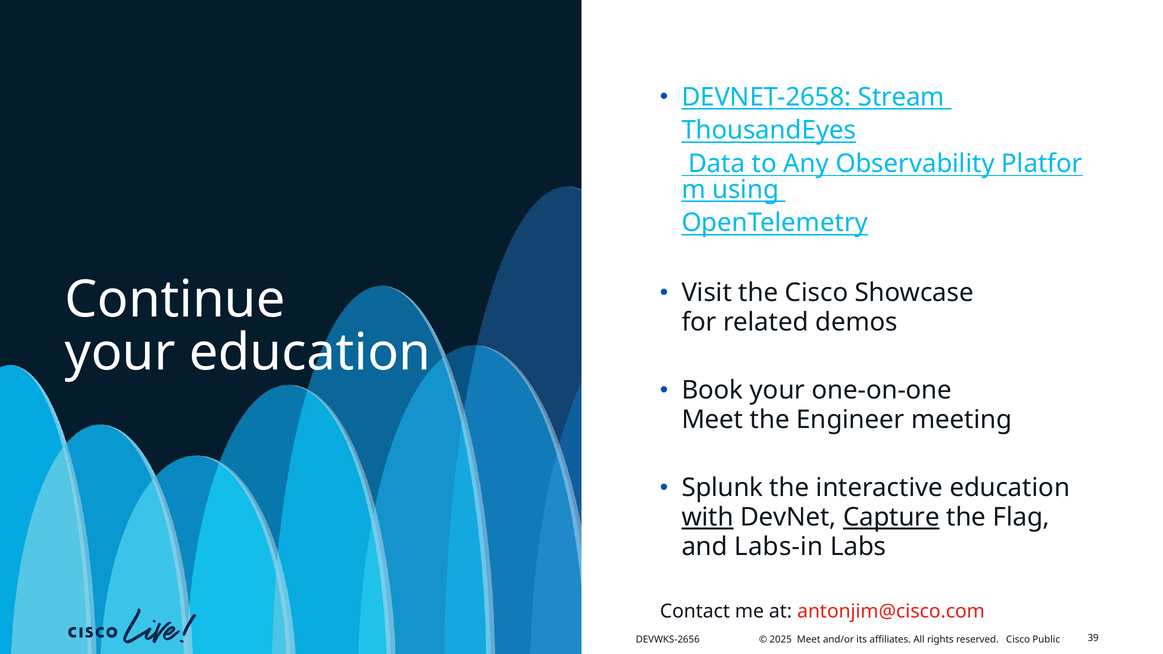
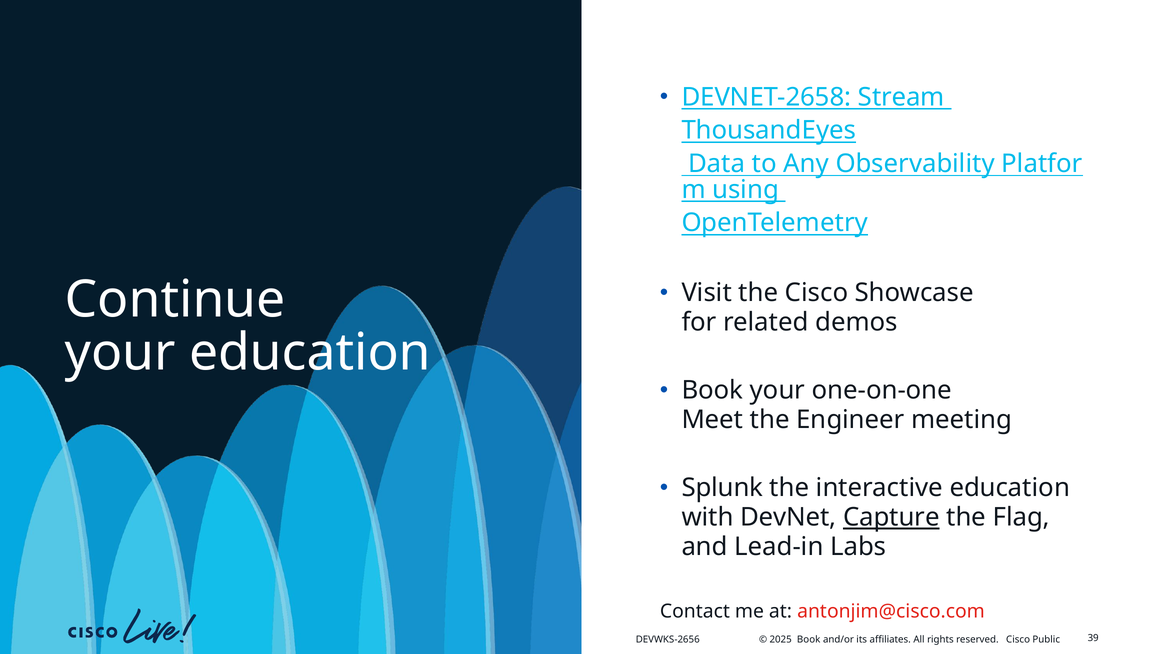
with underline: present -> none (708, 518)
Labs-in: Labs-in -> Lead-in (779, 547)
Meet: Meet -> Book (809, 640)
